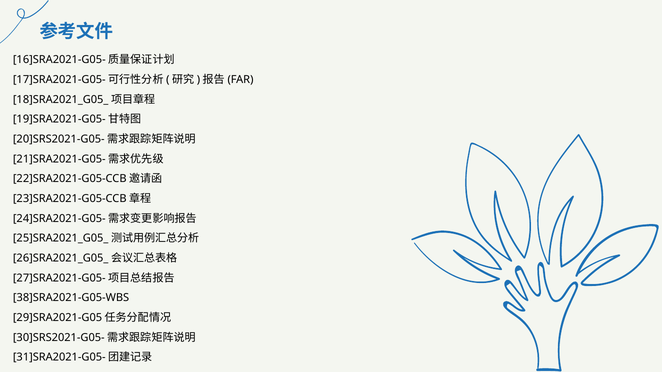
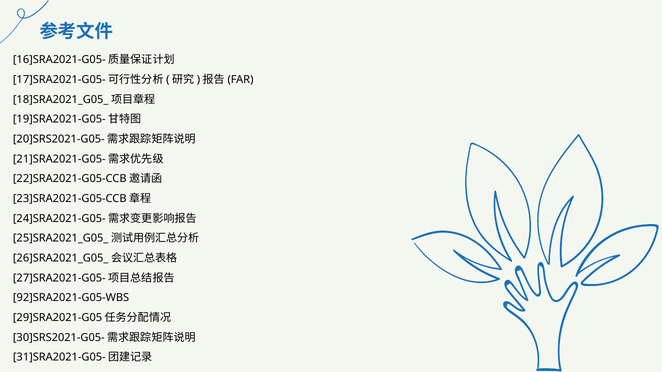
38]SRA2021-G05-WBS: 38]SRA2021-G05-WBS -> 92]SRA2021-G05-WBS (71, 298)
